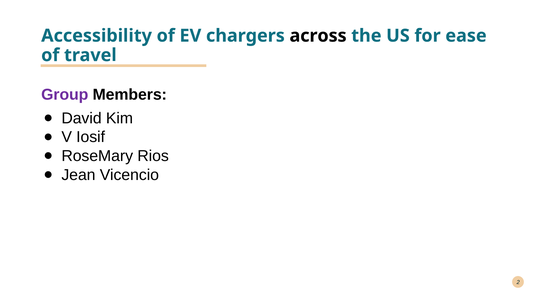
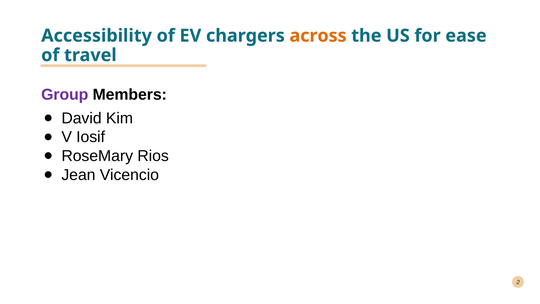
across colour: black -> orange (318, 36)
